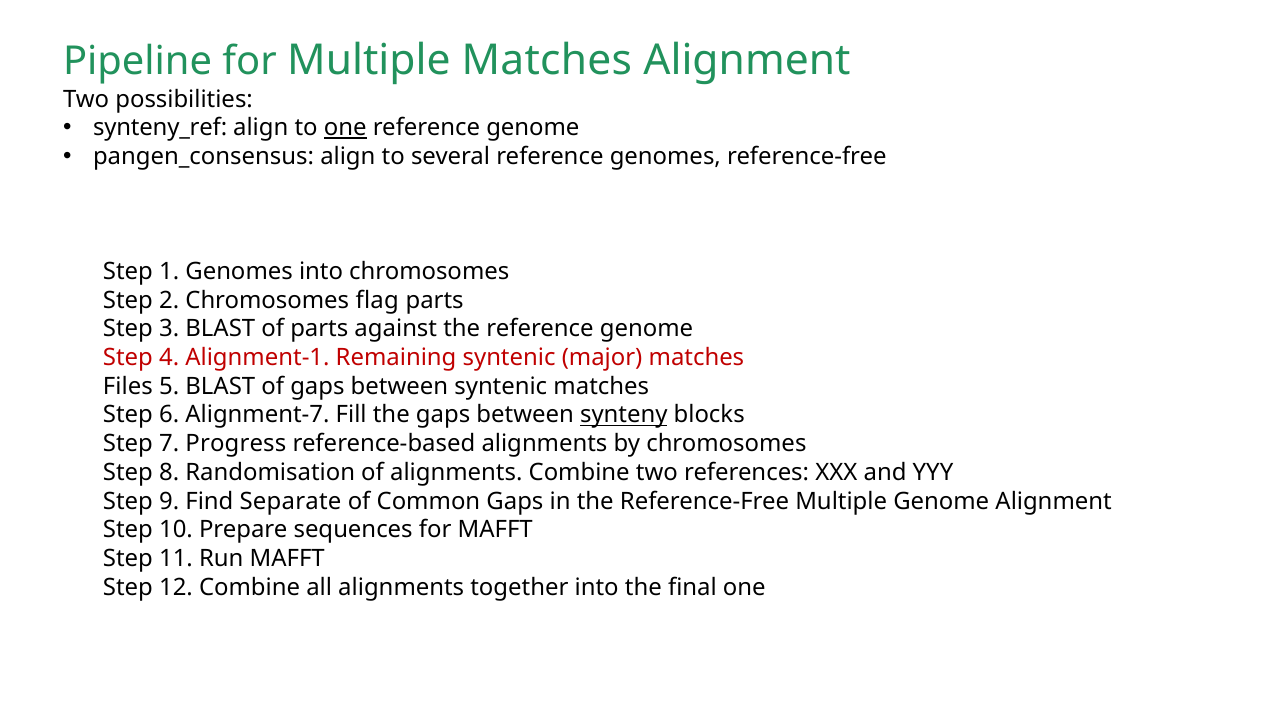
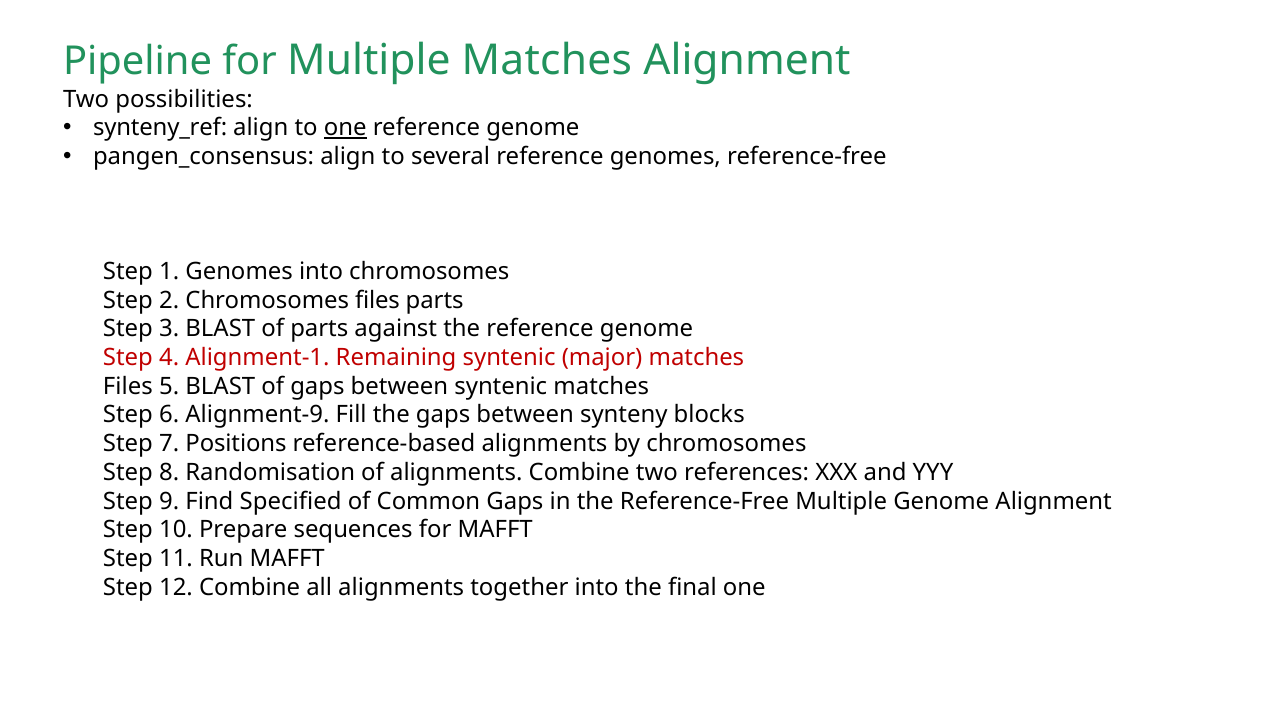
Chromosomes flag: flag -> files (377, 300)
Alignment-7: Alignment-7 -> Alignment-9 (257, 415)
synteny underline: present -> none (624, 415)
Progress: Progress -> Positions (236, 444)
Separate: Separate -> Specified (291, 501)
